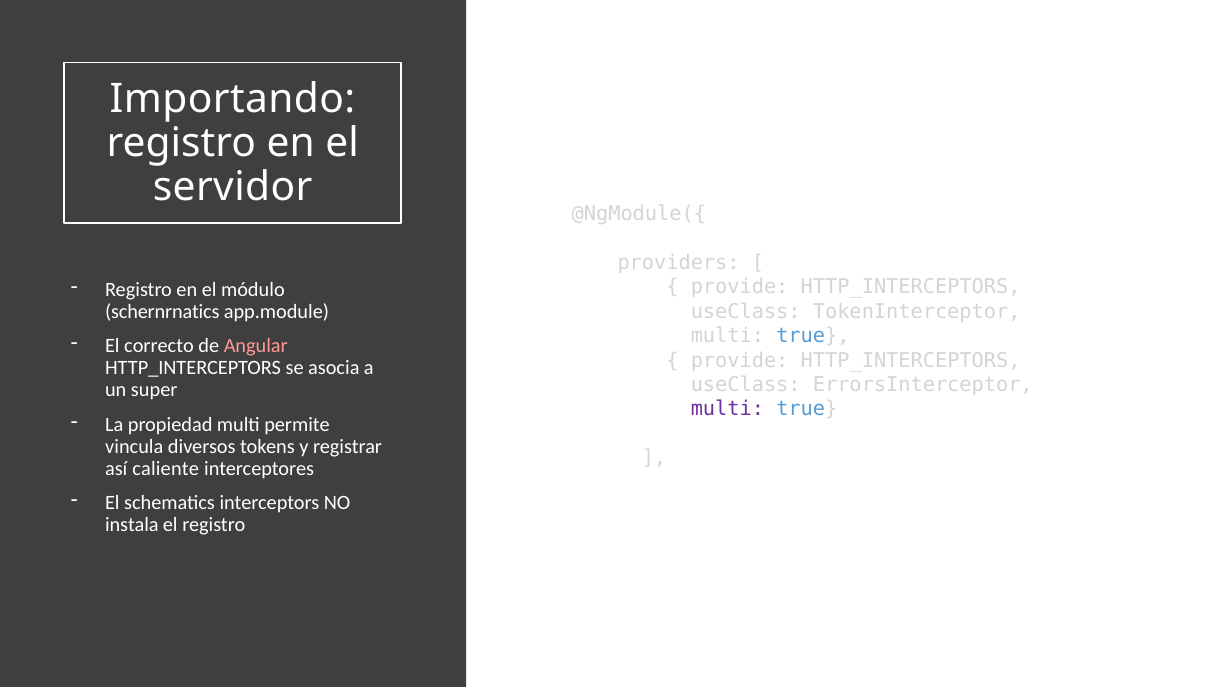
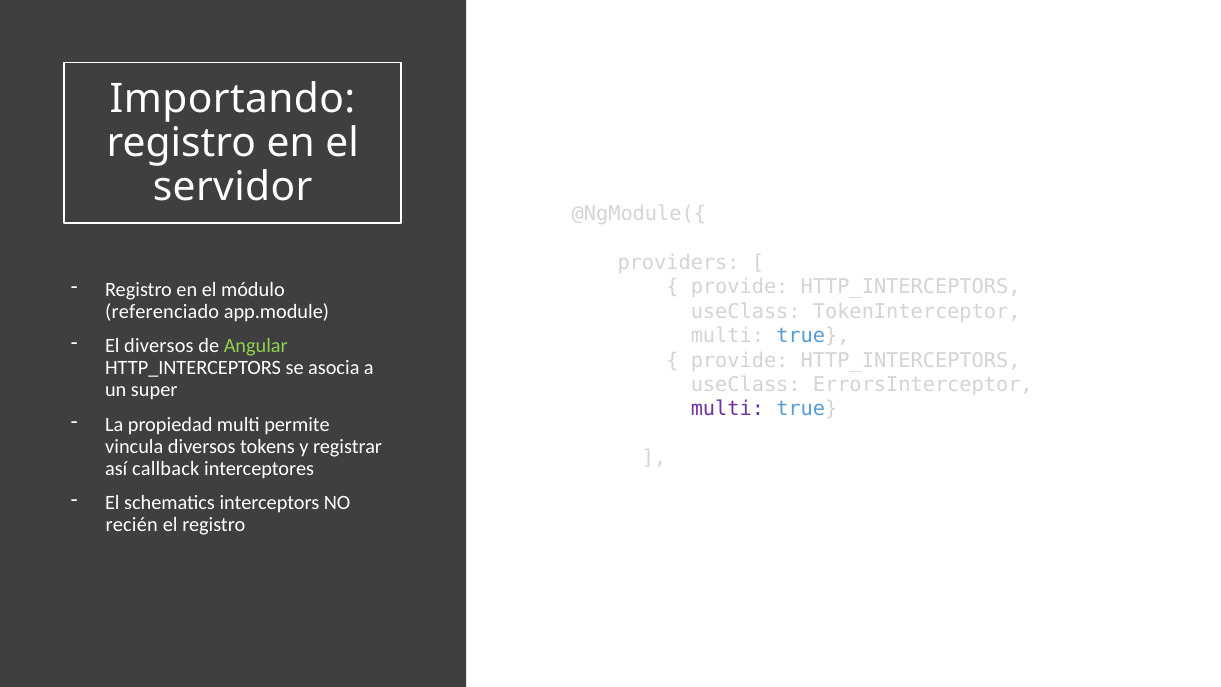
schernrnatics: schernrnatics -> referenciado (162, 311)
El correcto: correcto -> diversos (159, 346)
Angular colour: pink -> light green (256, 346)
caliente: caliente -> callback (166, 468)
instala: instala -> recién (132, 525)
